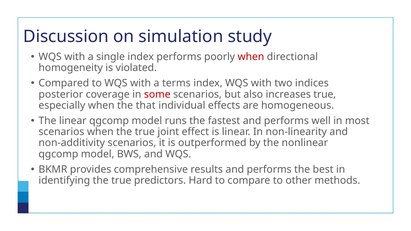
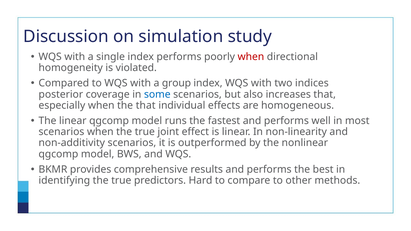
terms: terms -> group (176, 83)
some colour: red -> blue (157, 94)
increases true: true -> that (325, 94)
